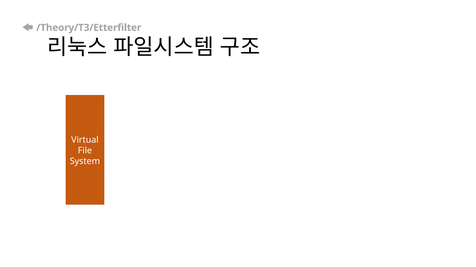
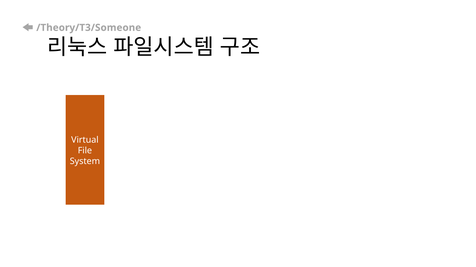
/Theory/T3/Etterfilter: /Theory/T3/Etterfilter -> /Theory/T3/Someone (89, 28)
